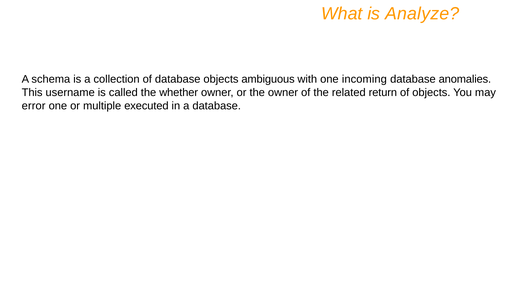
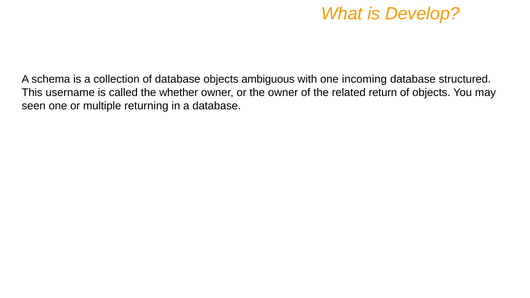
Analyze: Analyze -> Develop (422, 14)
anomalies: anomalies -> structured (465, 79)
error: error -> seen (34, 106)
executed: executed -> returning (146, 106)
